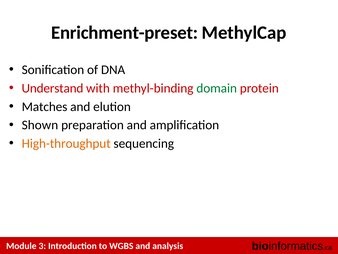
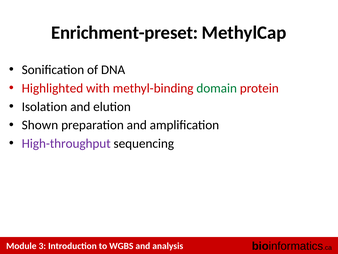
Understand: Understand -> Highlighted (52, 88)
Matches: Matches -> Isolation (44, 106)
High-throughput colour: orange -> purple (66, 143)
